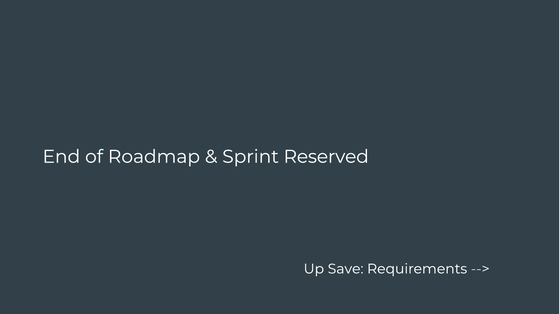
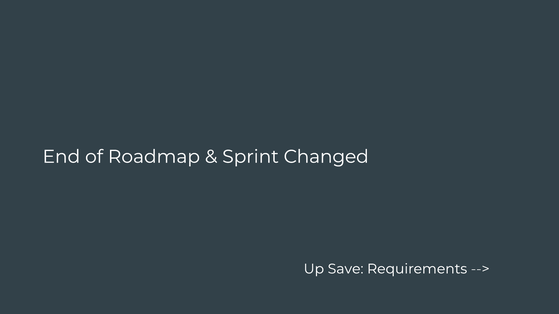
Reserved: Reserved -> Changed (326, 157)
